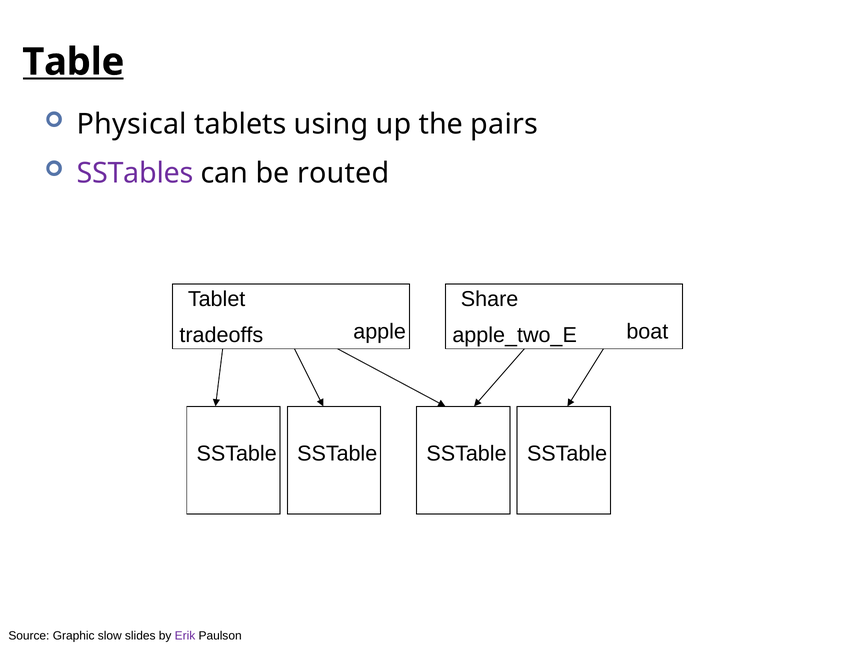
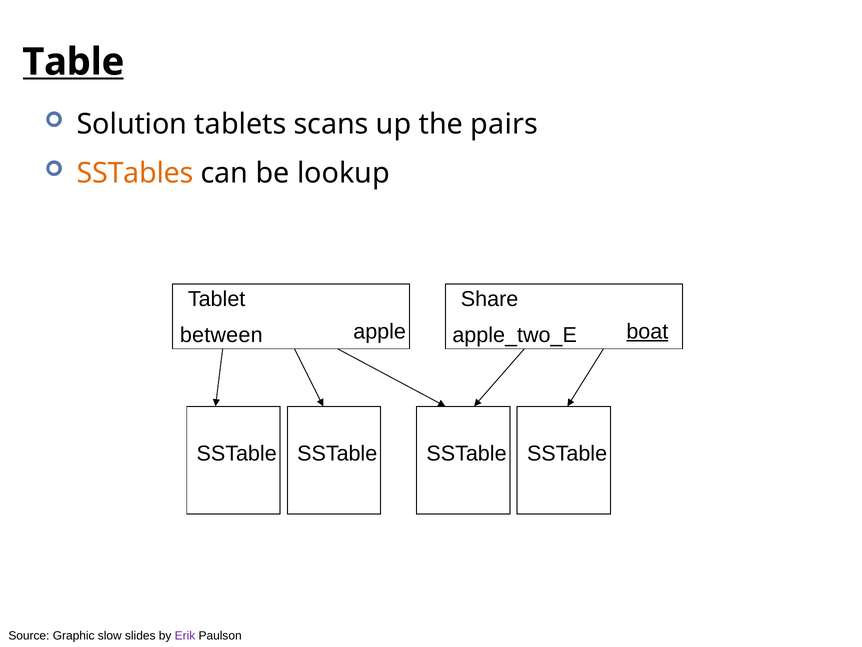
Physical: Physical -> Solution (132, 124)
using: using -> scans (331, 124)
SSTables colour: purple -> orange (135, 173)
routed: routed -> lookup (343, 173)
tradeoffs: tradeoffs -> between (221, 335)
boat underline: none -> present (647, 331)
